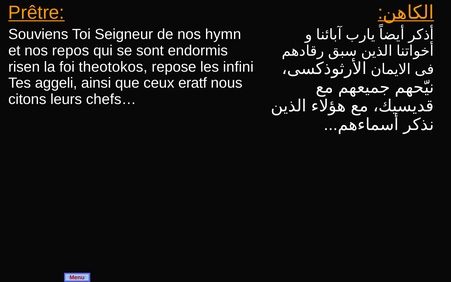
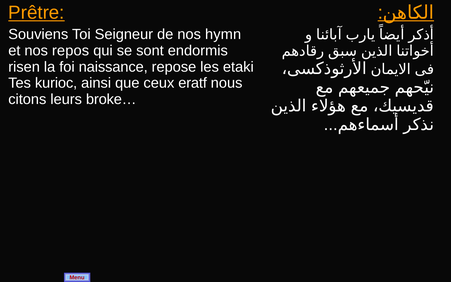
theotokos: theotokos -> naissance (113, 67)
infini: infini -> etaki (238, 67)
aggeli: aggeli -> kurioc (56, 83)
chefs…: chefs… -> broke… (111, 99)
